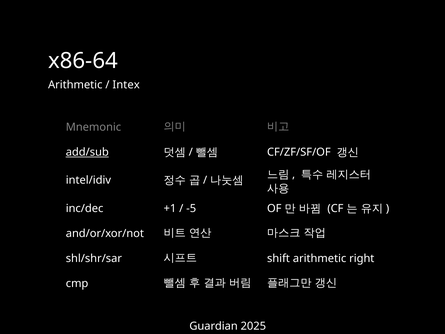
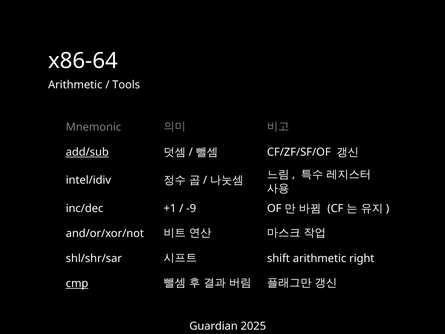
Intex: Intex -> Tools (126, 85)
-5: -5 -> -9 (191, 208)
cmp underline: none -> present (77, 283)
